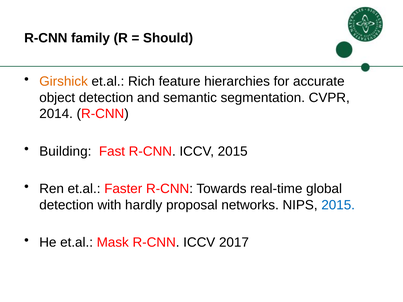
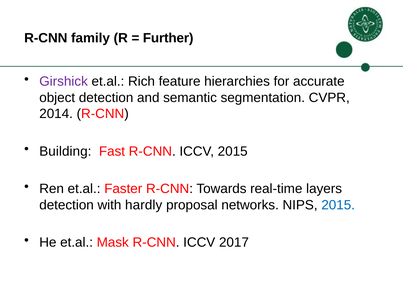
Should: Should -> Further (168, 38)
Girshick colour: orange -> purple (64, 82)
global: global -> layers (324, 189)
